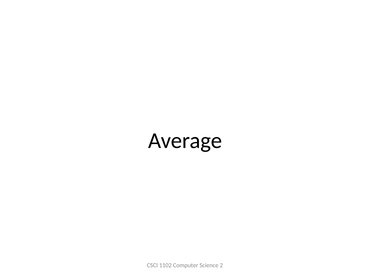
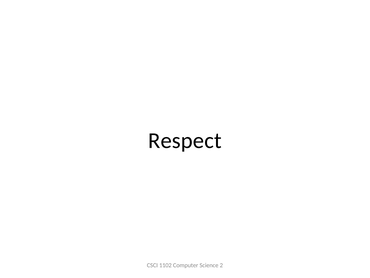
Average: Average -> Respect (185, 140)
